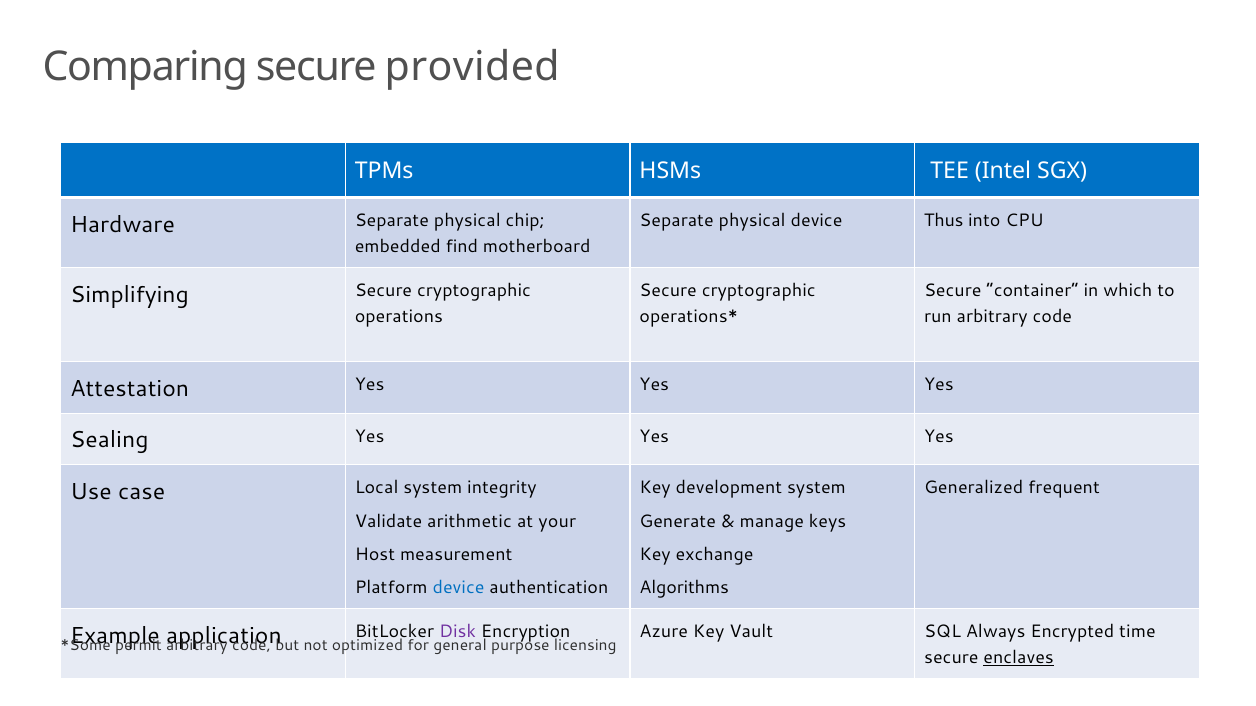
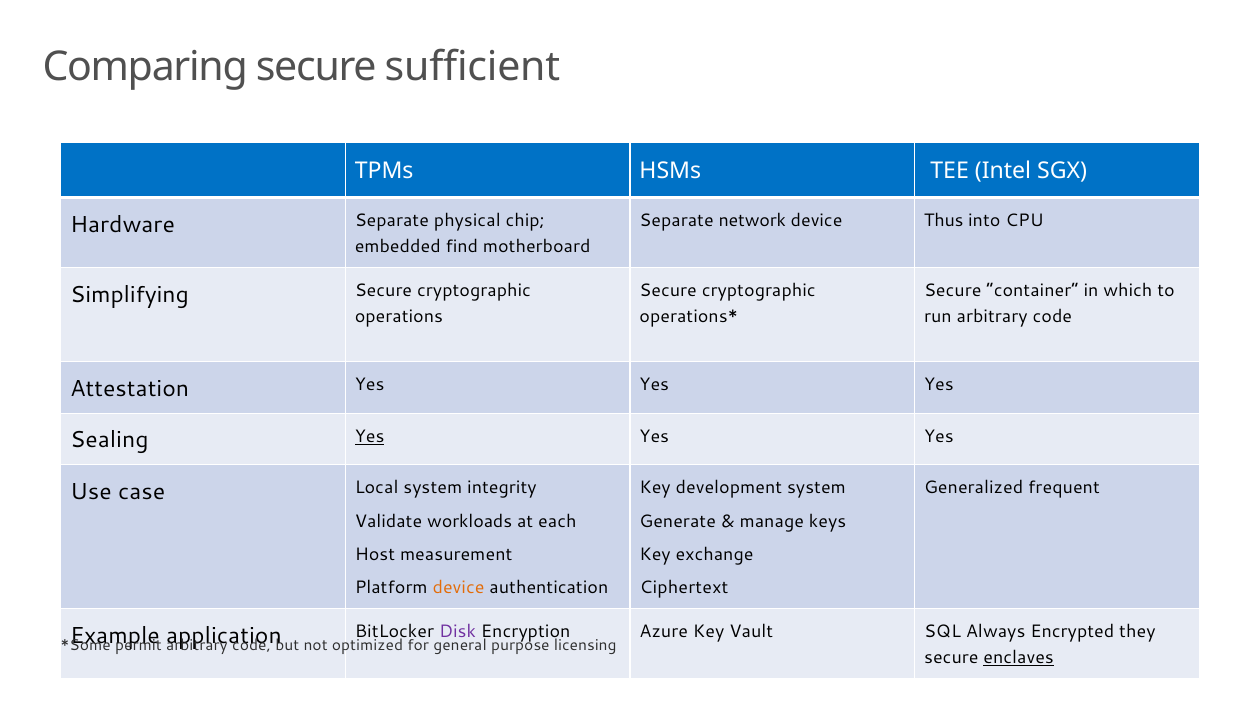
provided: provided -> sufficient (472, 67)
physical: physical -> network (752, 221)
Yes underline: none -> present (370, 437)
arithmetic: arithmetic -> workloads (470, 521)
your: your -> each (557, 521)
device colour: blue -> orange (459, 588)
Algorithms: Algorithms -> Ciphertext (684, 588)
time: time -> they (1137, 632)
